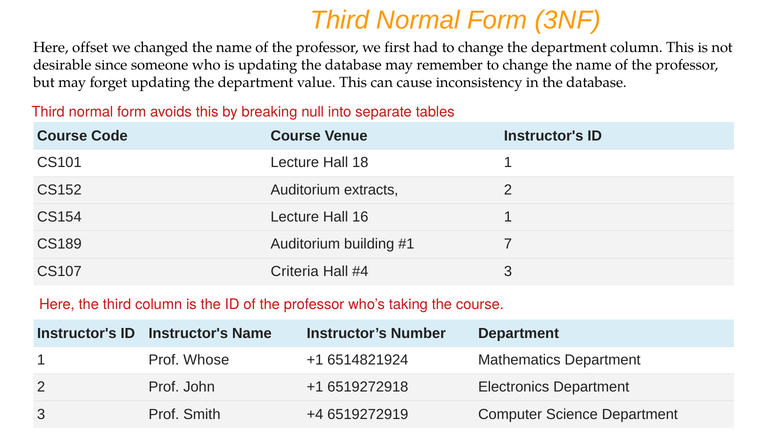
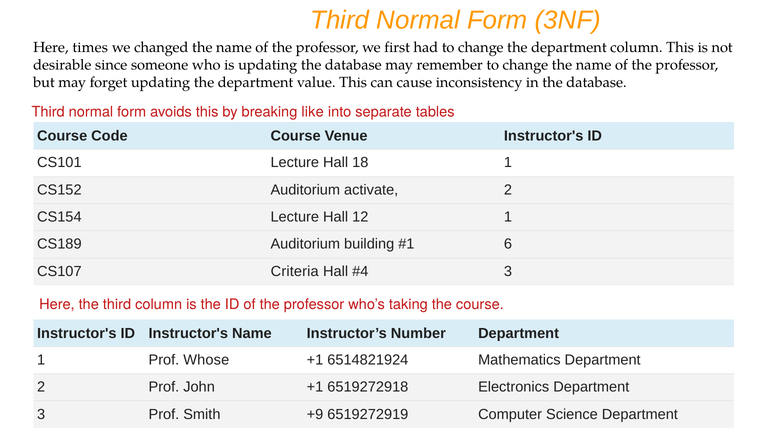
offset: offset -> times (90, 48)
null: null -> like (313, 112)
extracts: extracts -> activate (371, 190)
16: 16 -> 12 (360, 217)
7: 7 -> 6 (508, 244)
+4: +4 -> +9 (315, 414)
